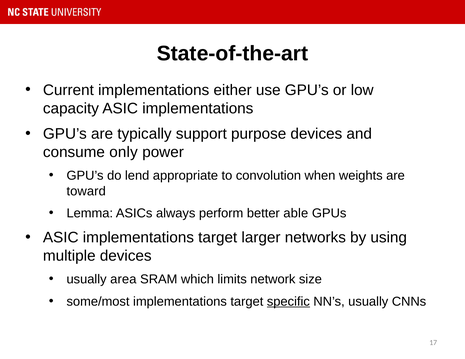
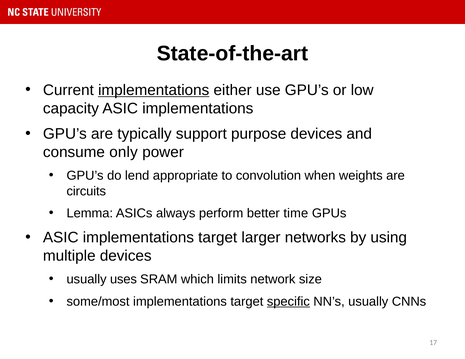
implementations underline: none -> present (154, 90)
toward: toward -> circuits (86, 191)
able: able -> time (296, 214)
area: area -> uses (123, 280)
